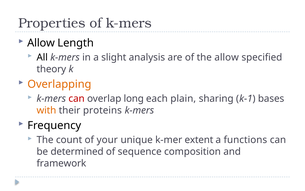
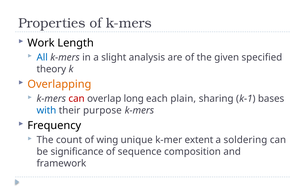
Allow: Allow -> Work (41, 43)
All colour: black -> blue (42, 57)
the allow: allow -> given (227, 57)
with colour: orange -> blue (46, 110)
proteins: proteins -> purpose (102, 110)
your: your -> wing (107, 140)
functions: functions -> soldering (245, 140)
determined: determined -> significance (77, 151)
